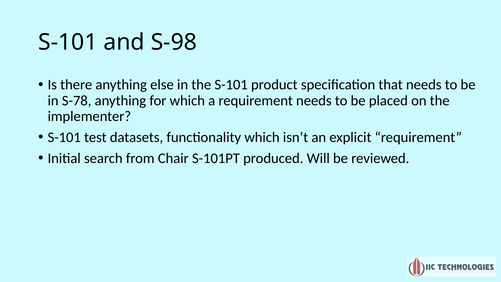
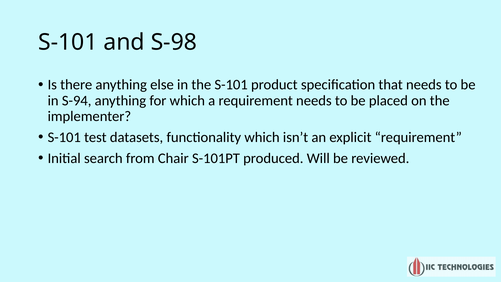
S-78: S-78 -> S-94 (77, 100)
